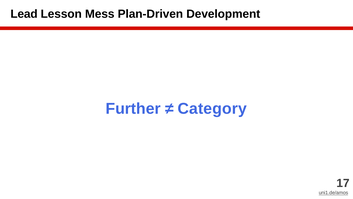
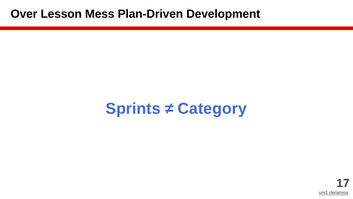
Lead: Lead -> Over (24, 14)
Further: Further -> Sprints (133, 108)
